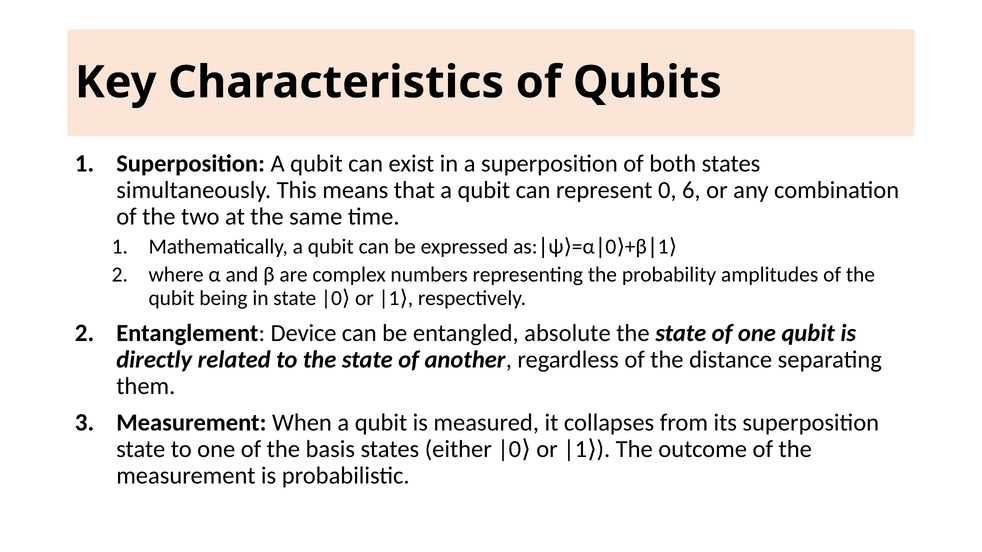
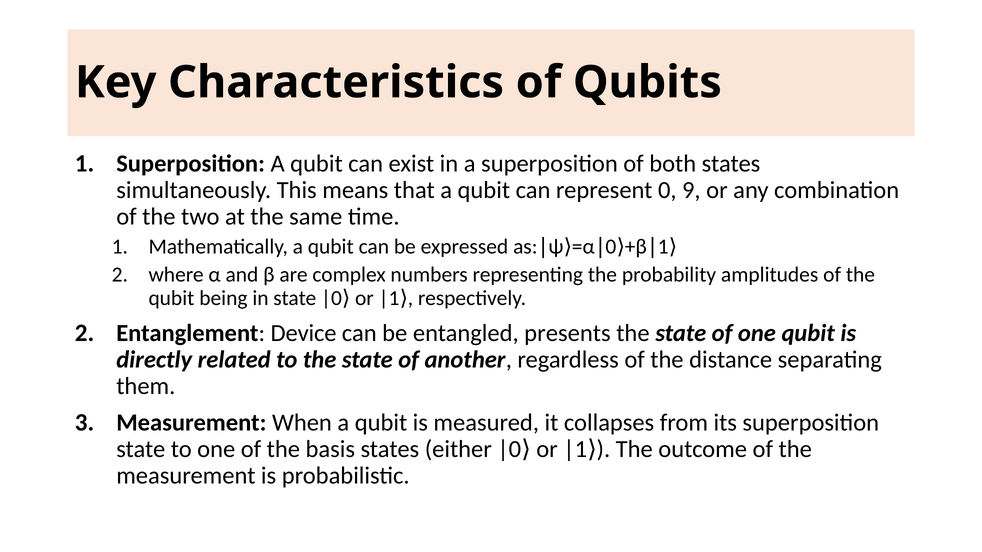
6: 6 -> 9 (691, 190)
absolute: absolute -> presents (567, 333)
